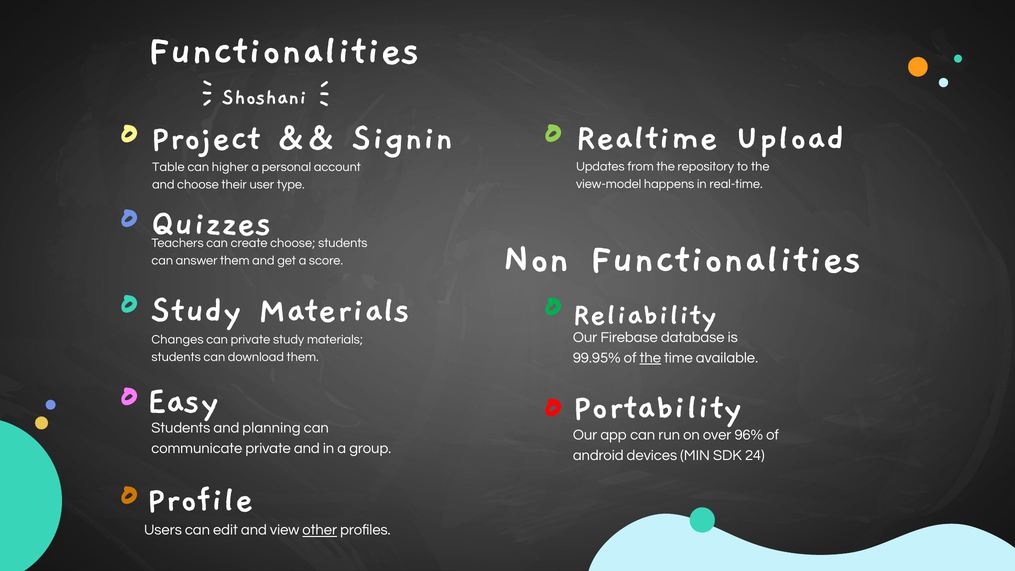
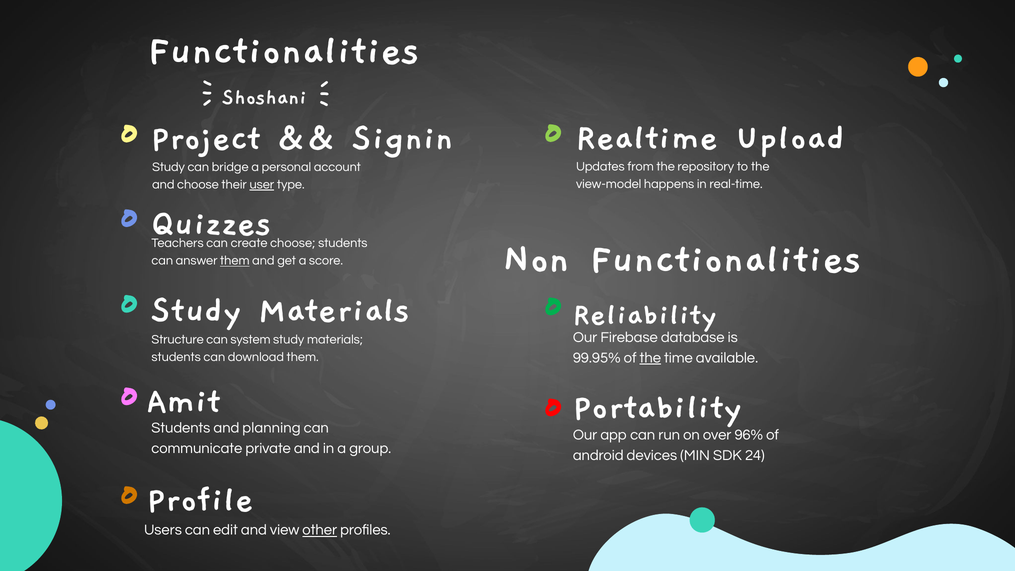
Table: Table -> Study (169, 167)
higher: higher -> bridge (230, 167)
user underline: none -> present (262, 184)
them underline: none -> present (235, 261)
Changes: Changes -> Structure (178, 340)
can private: private -> system (251, 340)
Easy: Easy -> Amit (183, 399)
